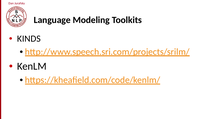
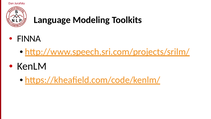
KINDS: KINDS -> FINNA (29, 39)
